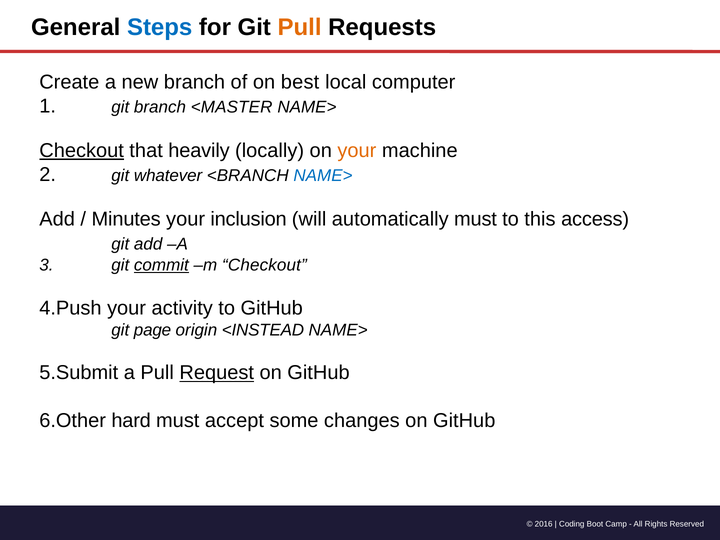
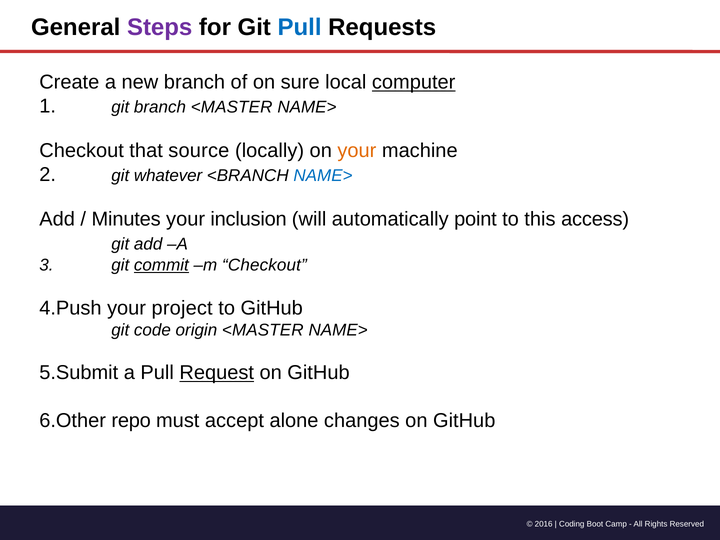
Steps colour: blue -> purple (160, 27)
Pull colour: orange -> blue (300, 27)
best: best -> sure (300, 82)
computer underline: none -> present (414, 82)
Checkout underline: present -> none (82, 151)
heavily: heavily -> source (199, 151)
automatically must: must -> point (475, 219)
activity: activity -> project (182, 308)
page: page -> code (152, 330)
origin <INSTEAD: <INSTEAD -> <MASTER (263, 330)
hard: hard -> repo (131, 421)
some: some -> alone (294, 421)
